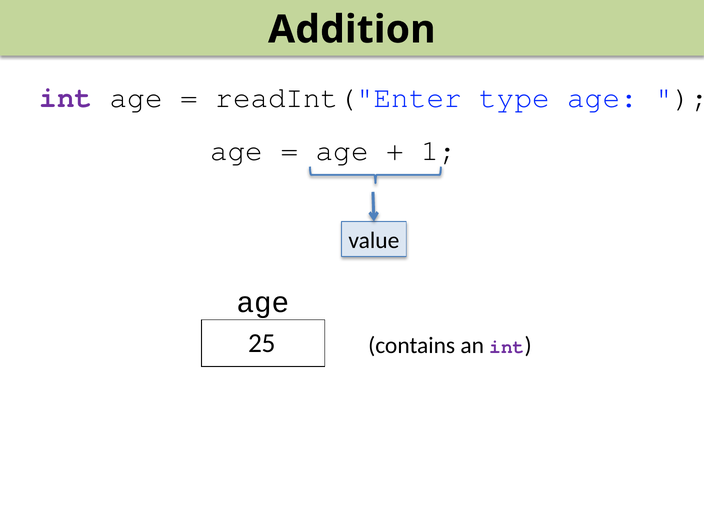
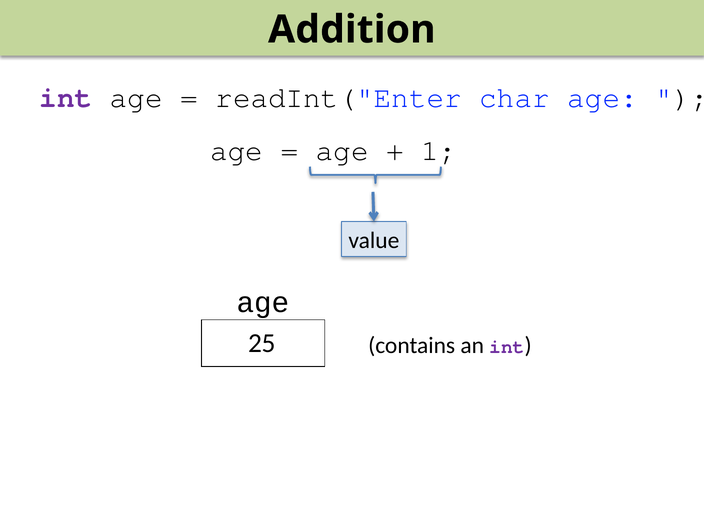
type: type -> char (515, 98)
